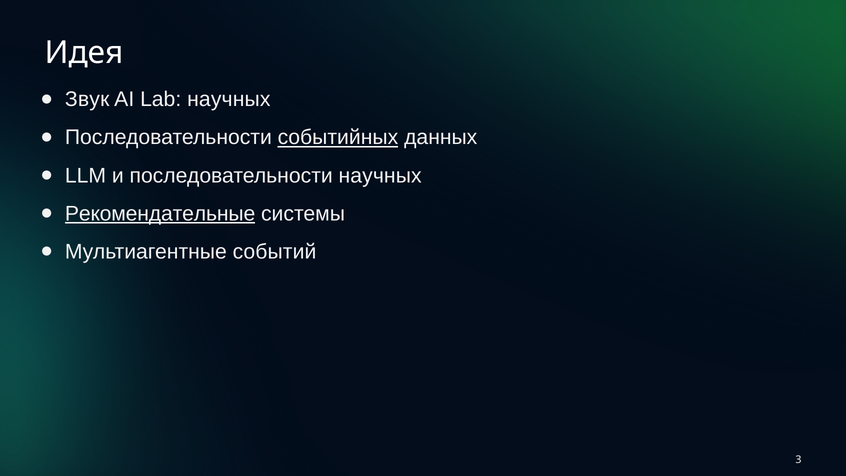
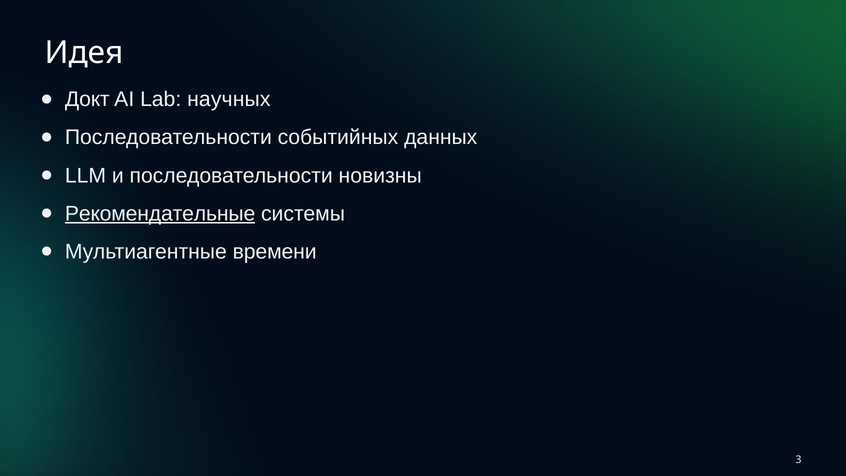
Звук: Звук -> Докт (87, 99)
событийных underline: present -> none (338, 137)
последовательности научных: научных -> новизны (380, 175)
событий: событий -> времени (275, 251)
